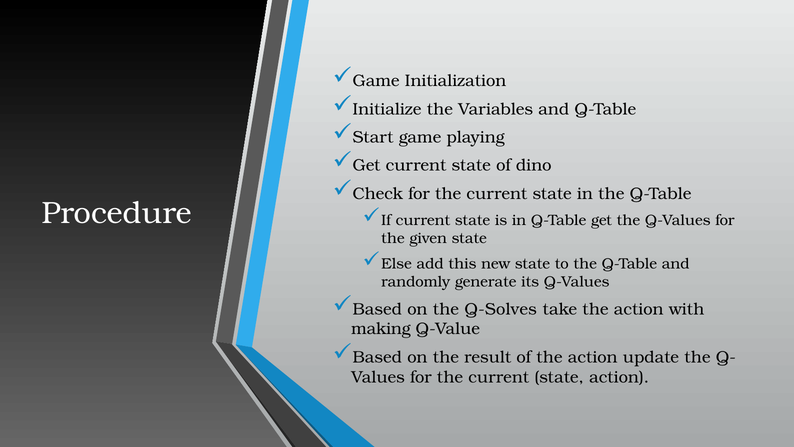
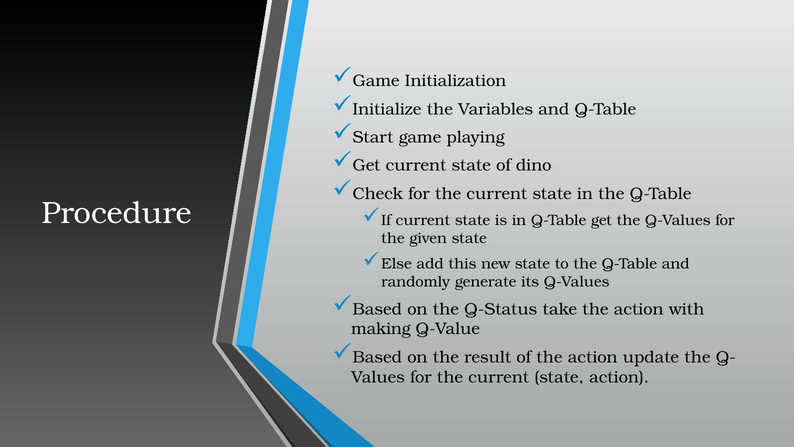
Q-Solves: Q-Solves -> Q-Status (501, 309)
